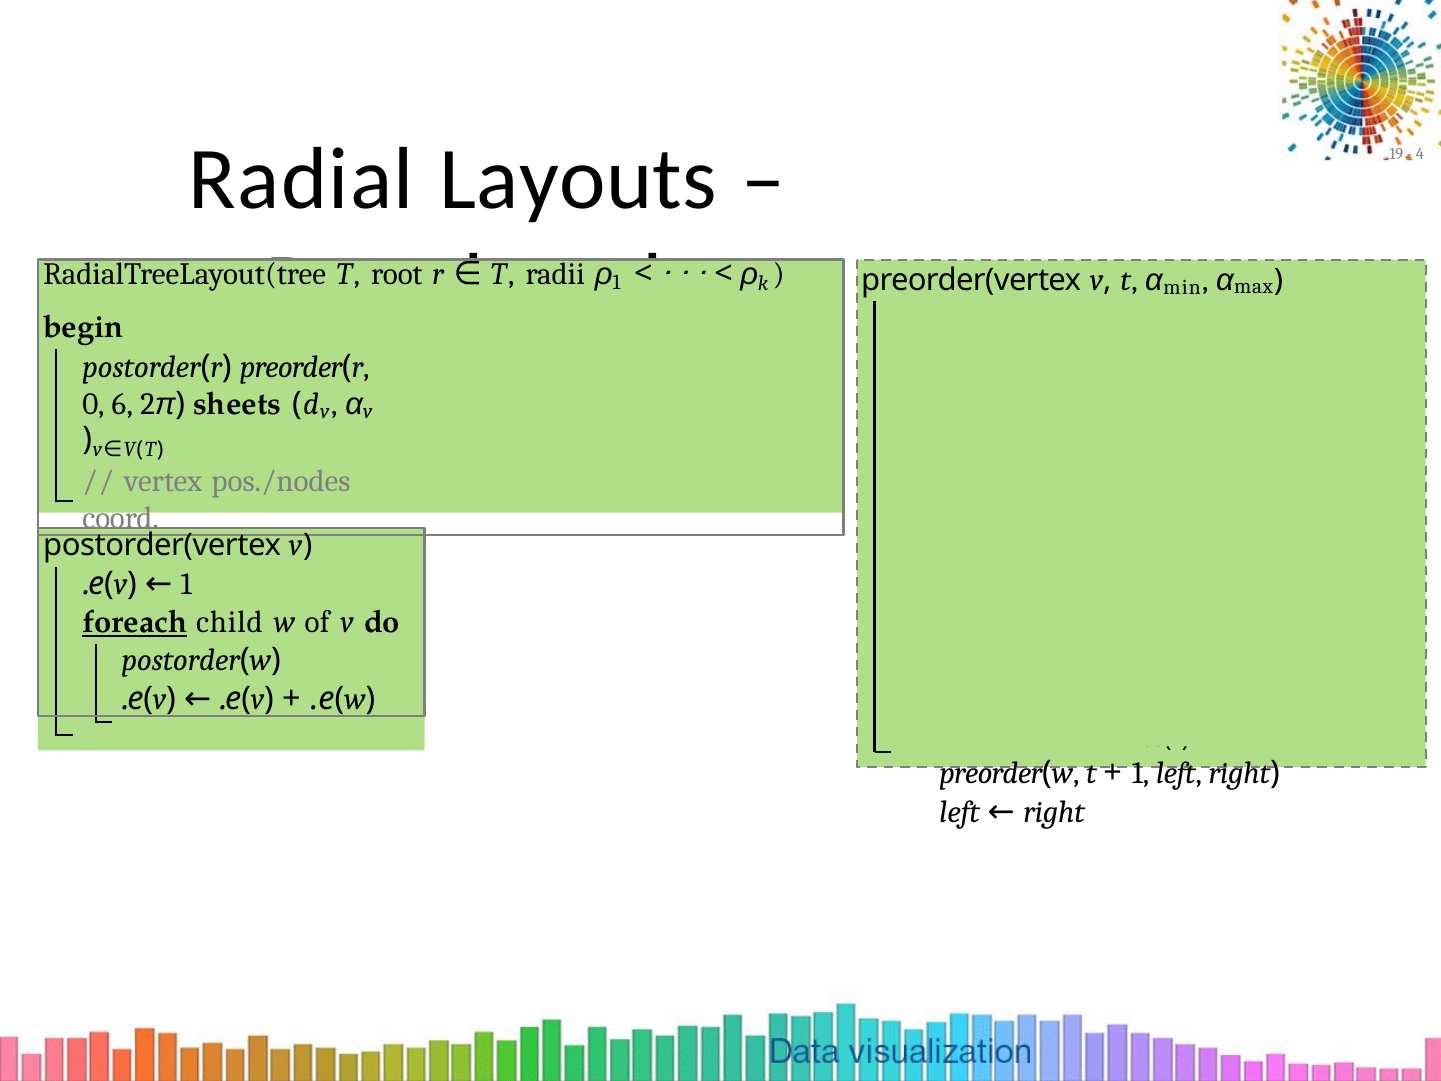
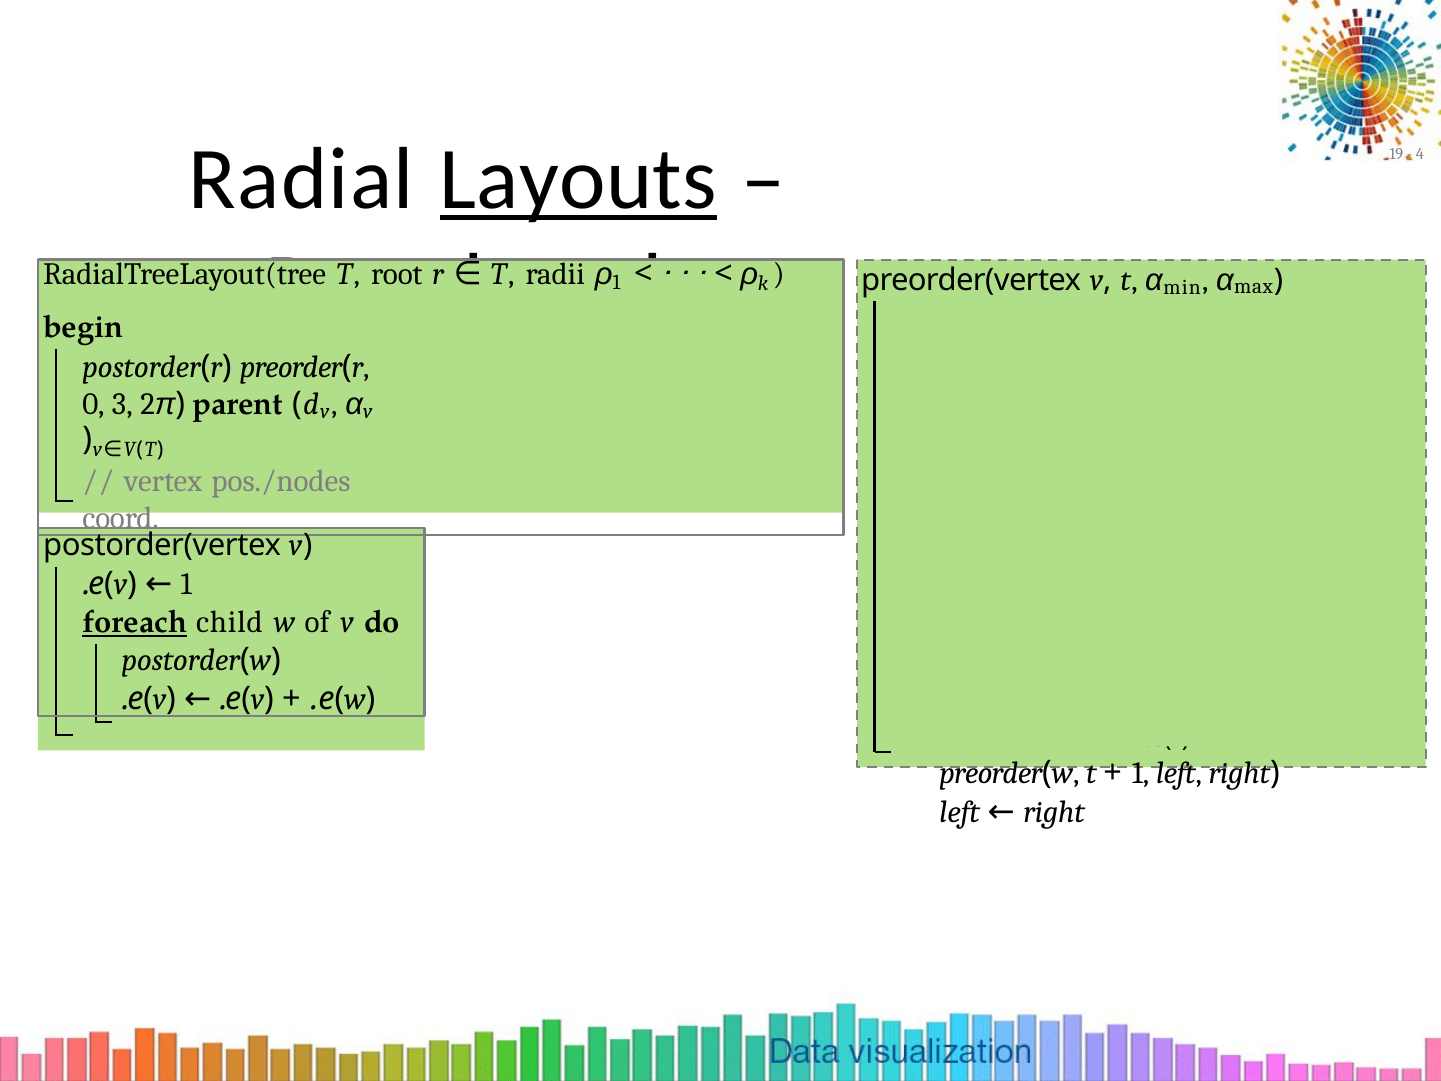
Layouts underline: none -> present (578, 179)
6: 6 -> 3 (122, 404)
sheets: sheets -> parent (237, 404)
